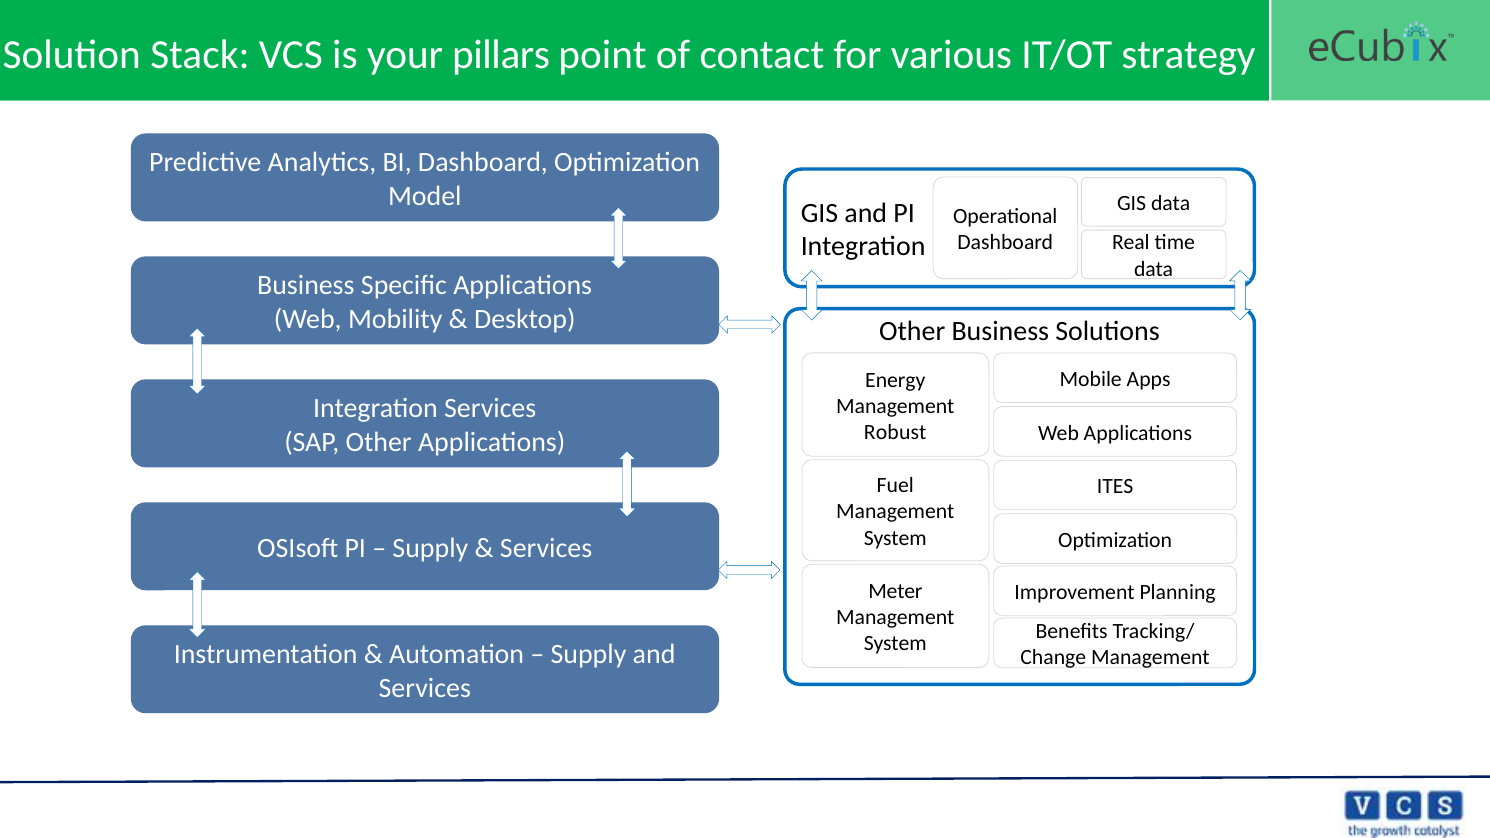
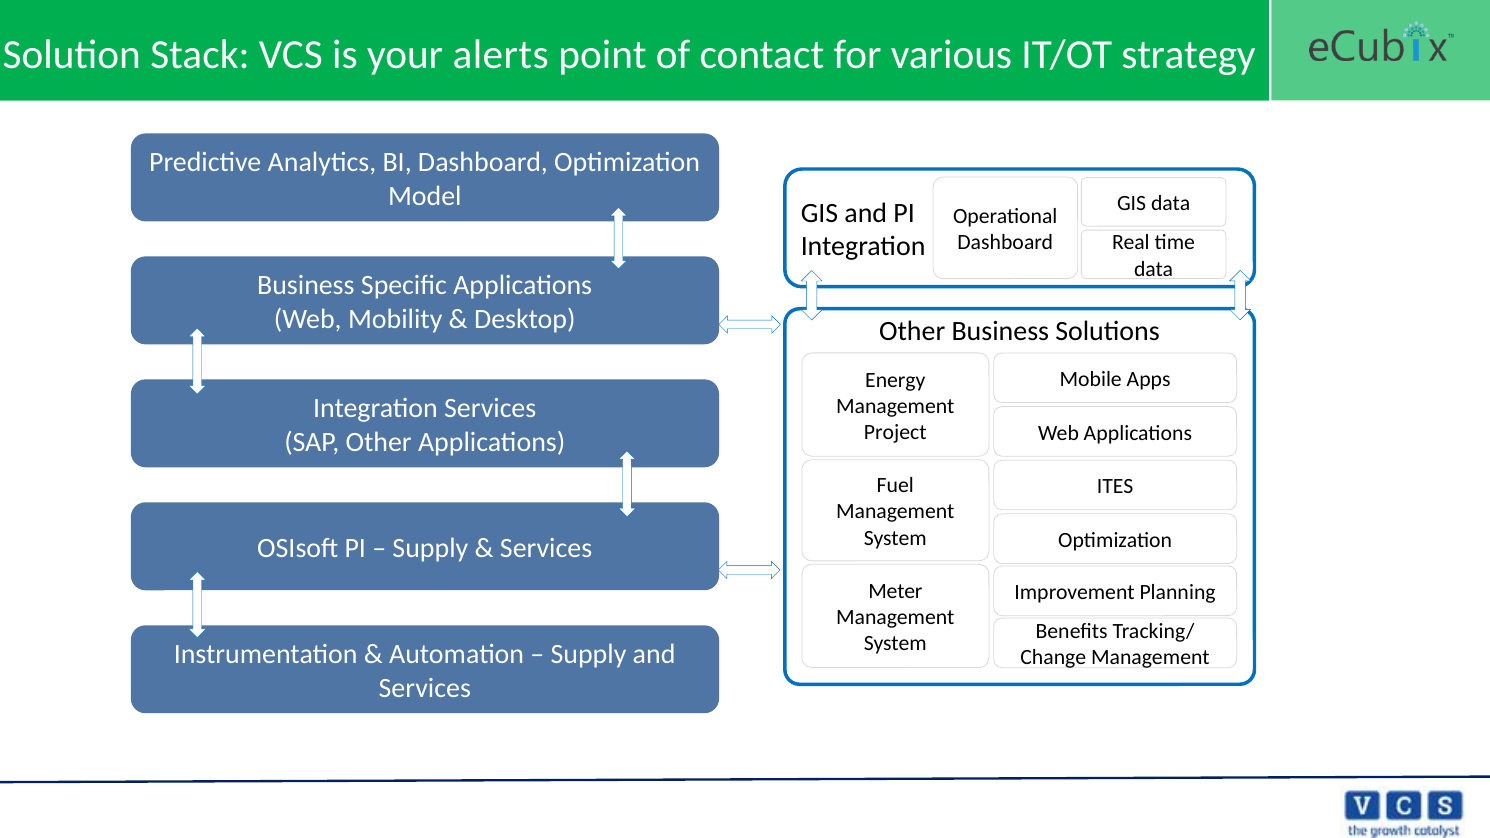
pillars: pillars -> alerts (501, 55)
Robust: Robust -> Project (895, 432)
